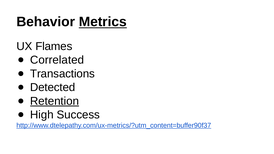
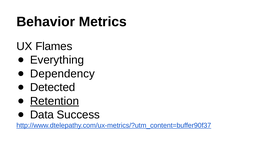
Metrics underline: present -> none (103, 22)
Correlated: Correlated -> Everything (57, 60)
Transactions: Transactions -> Dependency (62, 74)
High: High -> Data (42, 115)
